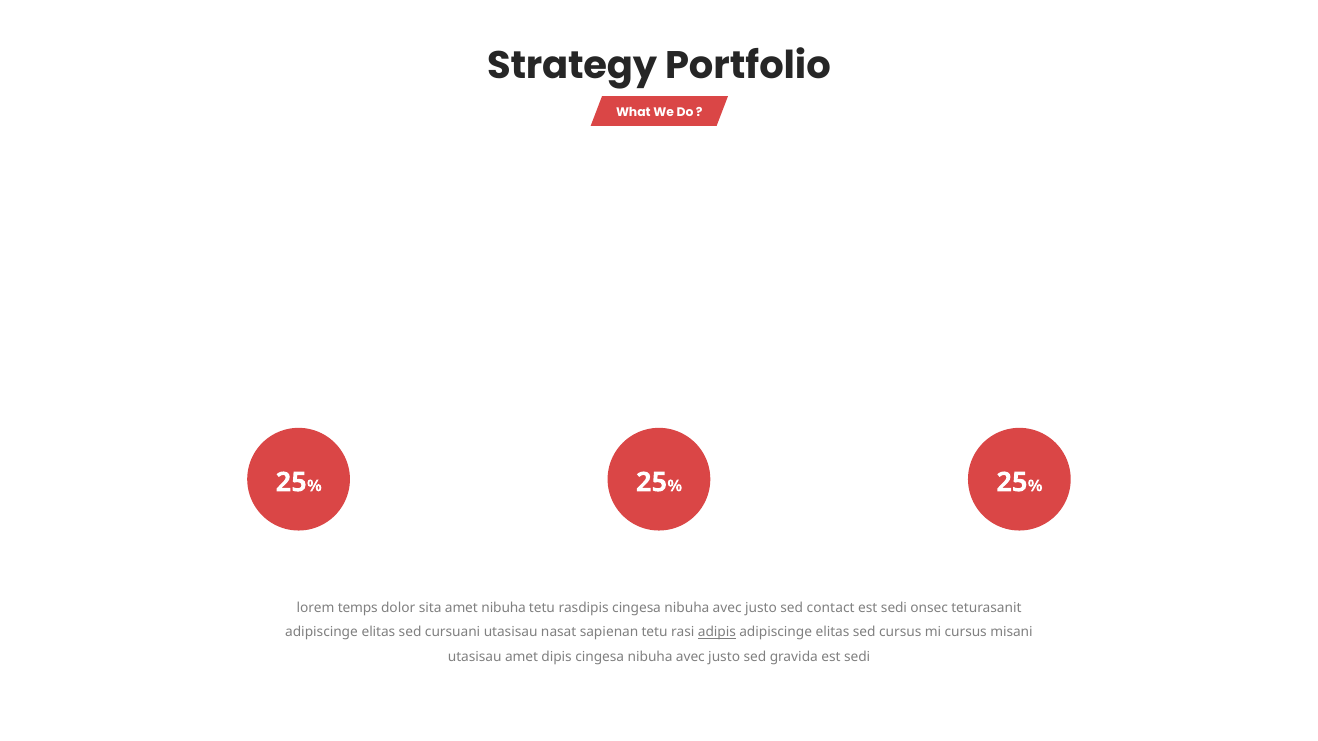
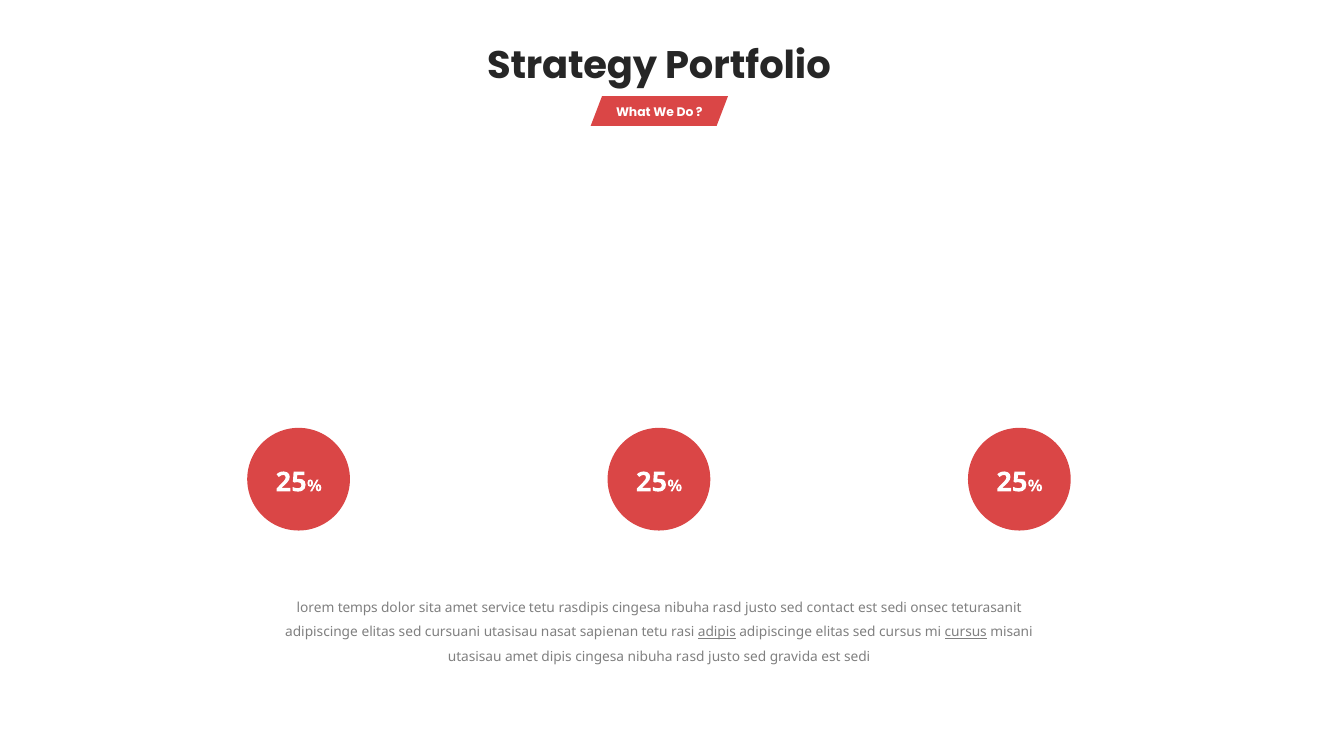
amet nibuha: nibuha -> service (504, 608)
rasdipis cingesa nibuha avec: avec -> rasd (727, 608)
cursus underline: none -> present (966, 633)
dipis cingesa nibuha avec: avec -> rasd (690, 657)
